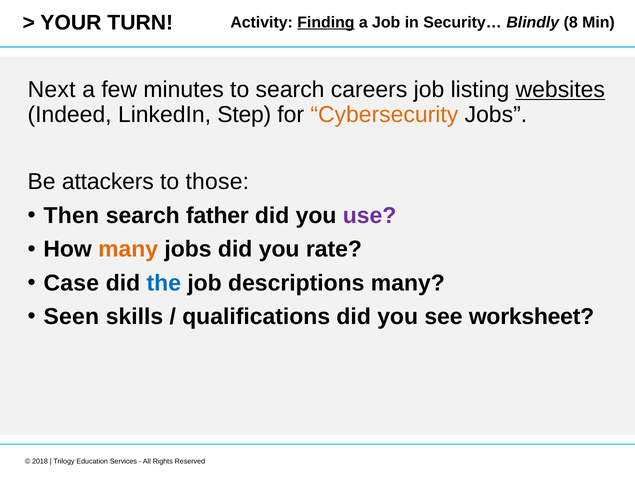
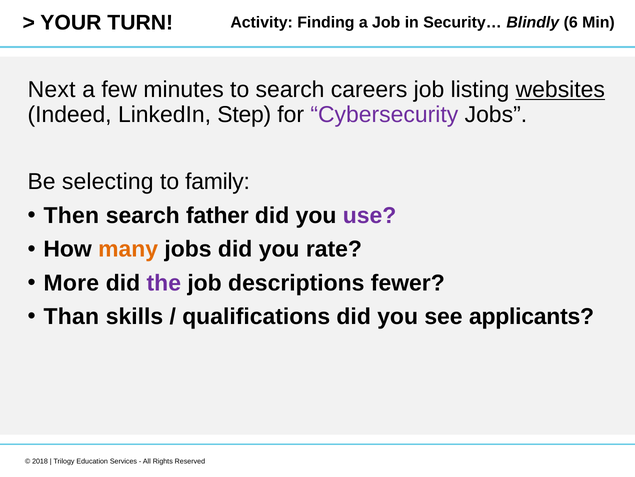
Finding underline: present -> none (326, 22)
8: 8 -> 6 (571, 22)
Cybersecurity colour: orange -> purple (384, 114)
attackers: attackers -> selecting (108, 182)
those: those -> family (218, 182)
Case: Case -> More (71, 283)
the colour: blue -> purple (164, 283)
descriptions many: many -> fewer (408, 283)
Seen: Seen -> Than (71, 316)
worksheet: worksheet -> applicants (532, 316)
